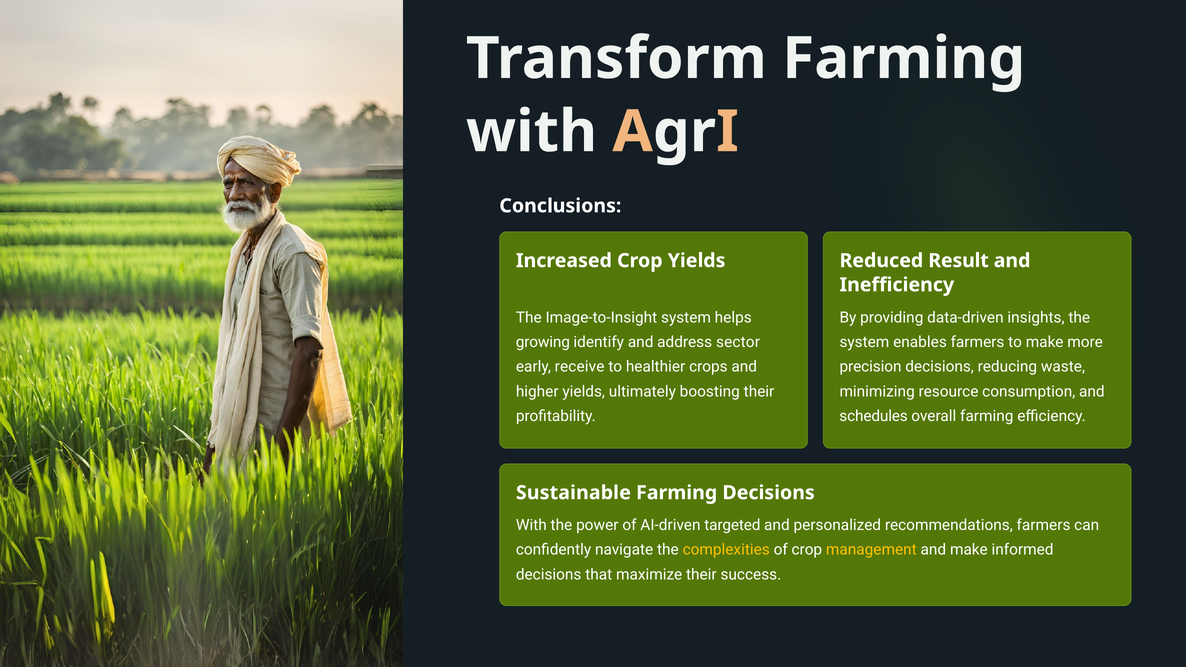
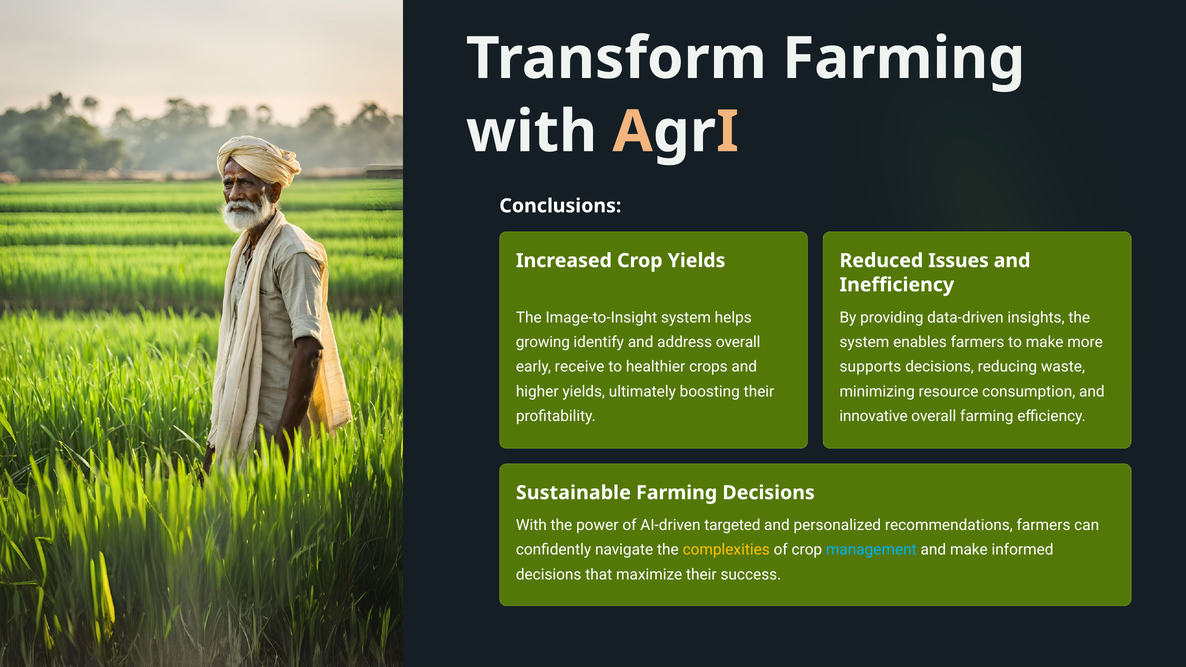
Result: Result -> Issues (959, 261)
address sector: sector -> overall (738, 342)
precision: precision -> supports (870, 367)
schedules: schedules -> innovative (874, 416)
management colour: yellow -> light blue (871, 550)
